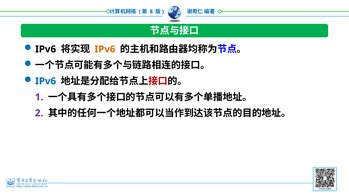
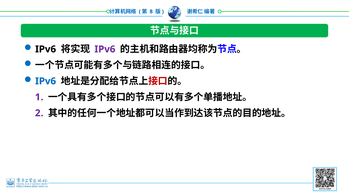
IPv6 colour: orange -> purple (105, 49)
